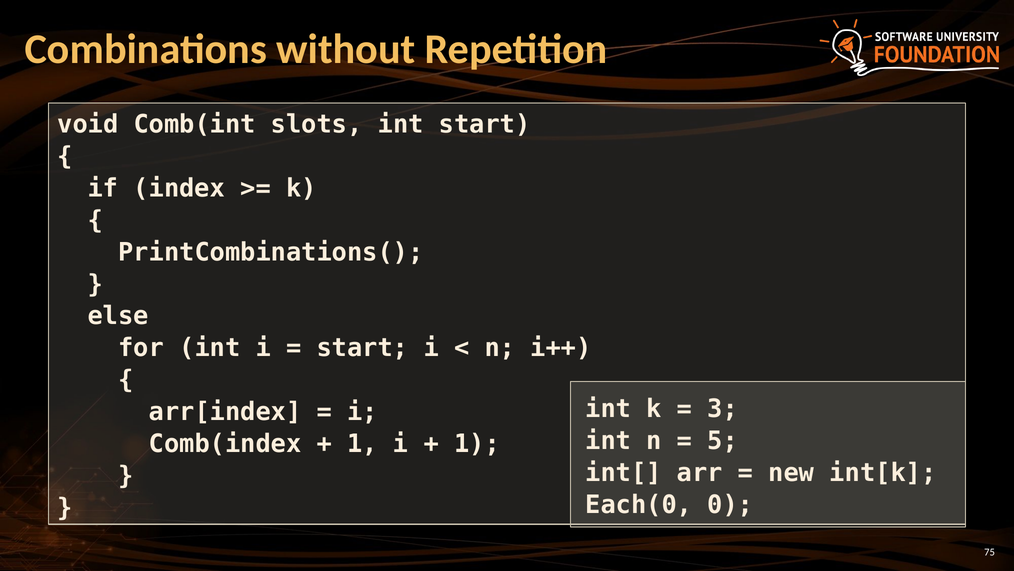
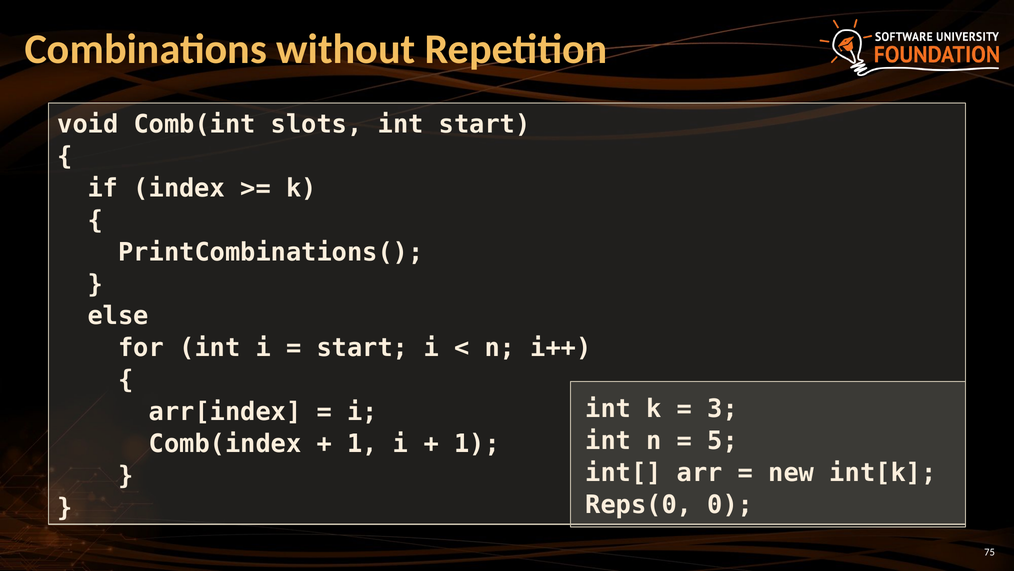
Each(0: Each(0 -> Reps(0 (639, 504)
